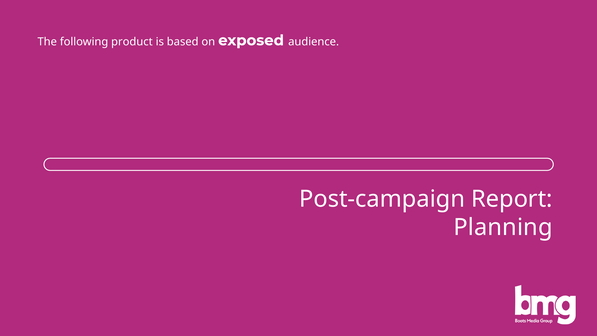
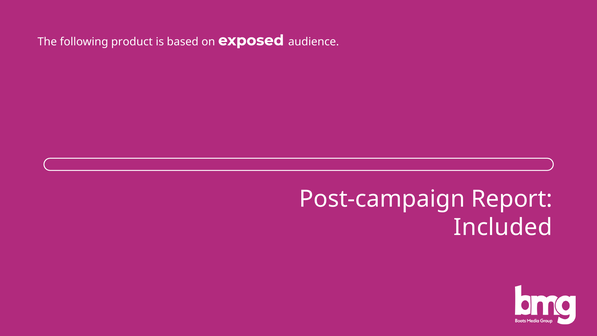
Planning: Planning -> Included (503, 227)
